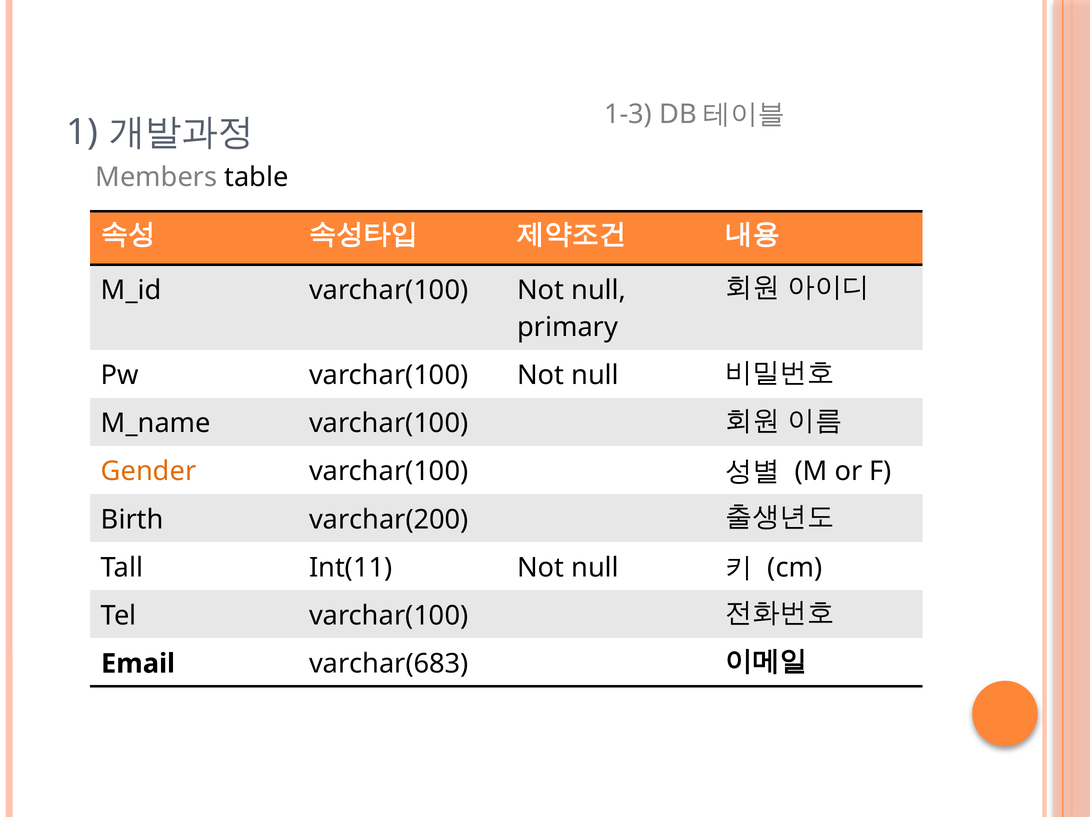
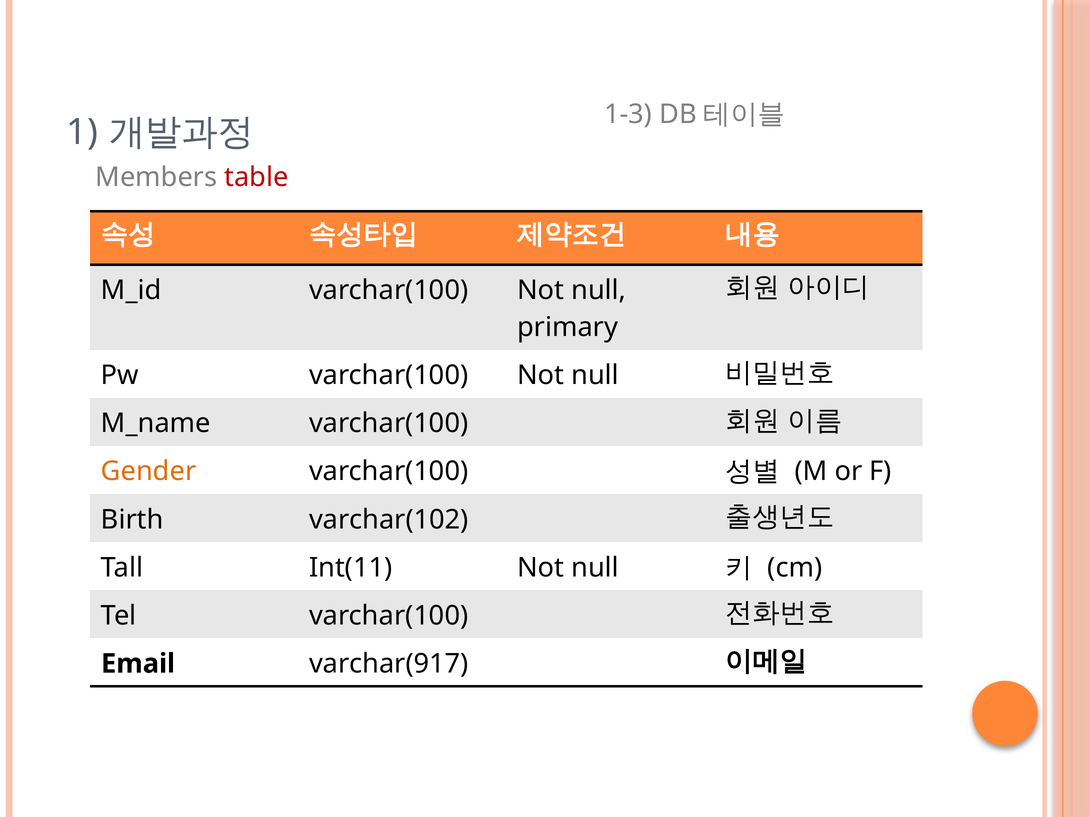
table colour: black -> red (256, 177)
varchar(200: varchar(200 -> varchar(102 (389, 520)
varchar(683: varchar(683 -> varchar(917 (389, 664)
